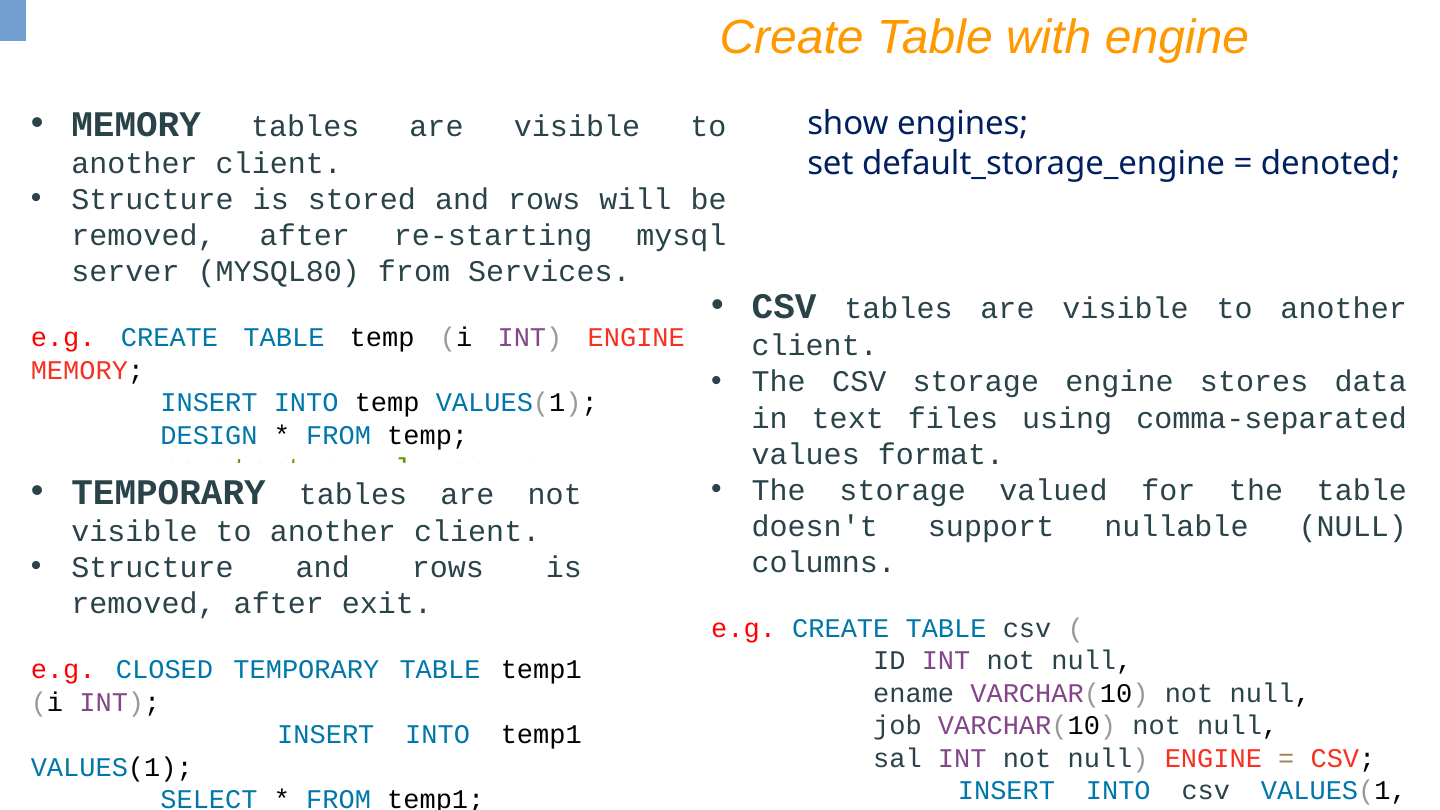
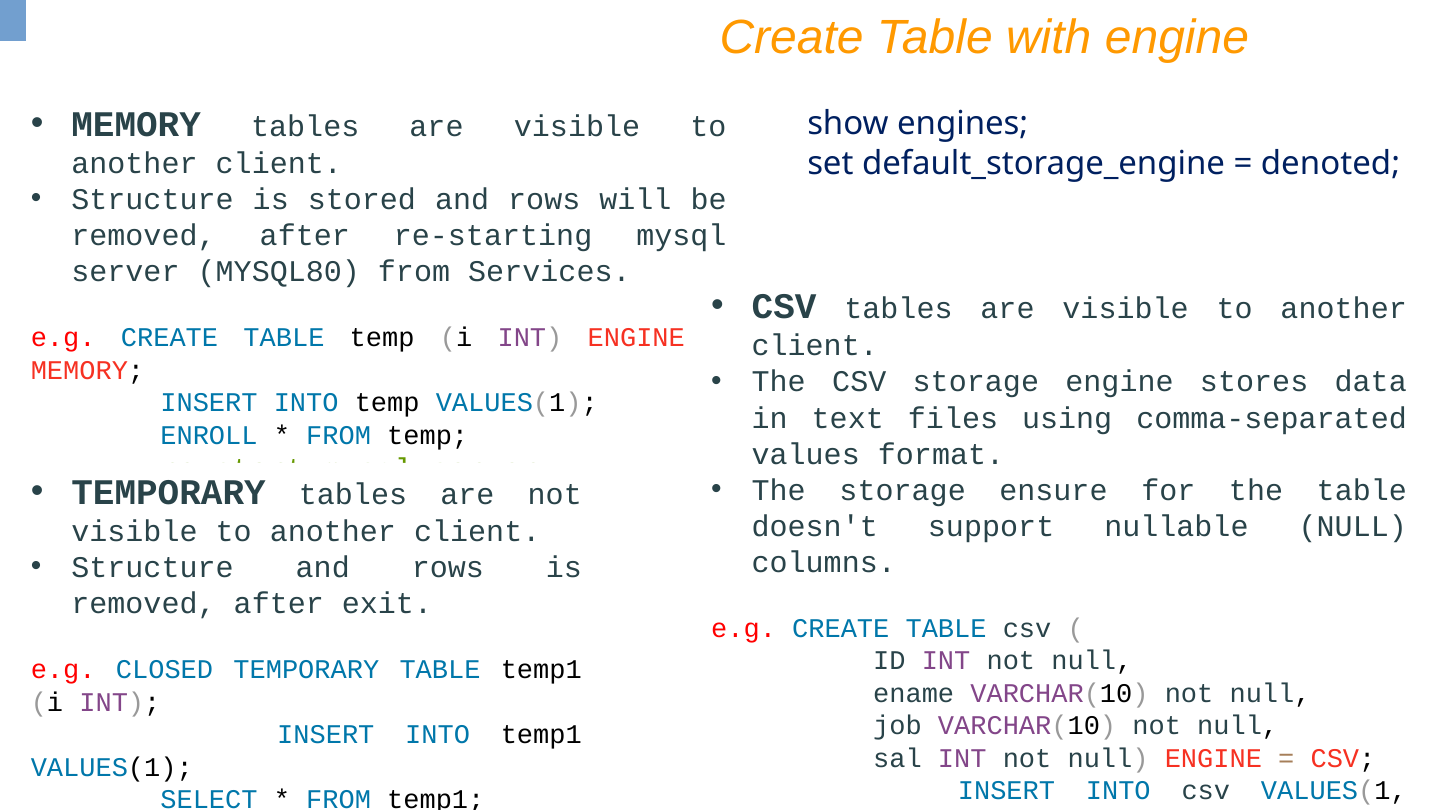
DESIGN: DESIGN -> ENROLL (209, 435)
valued: valued -> ensure (1053, 490)
